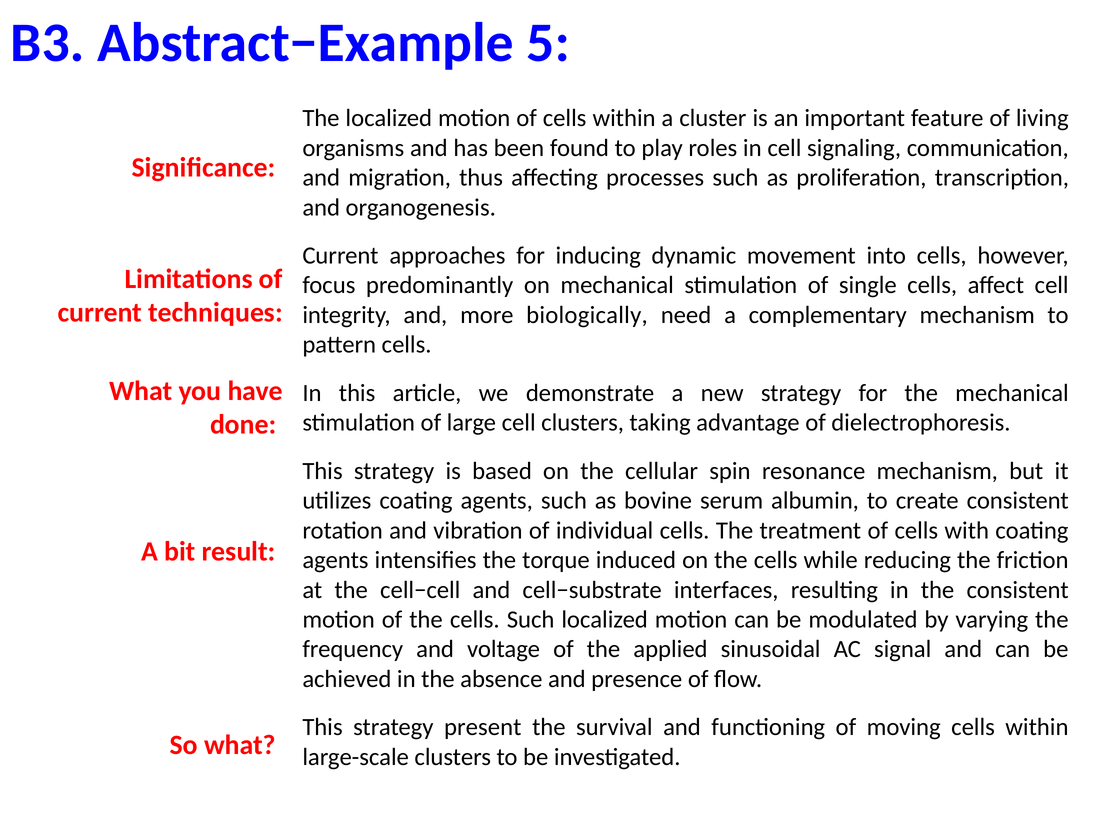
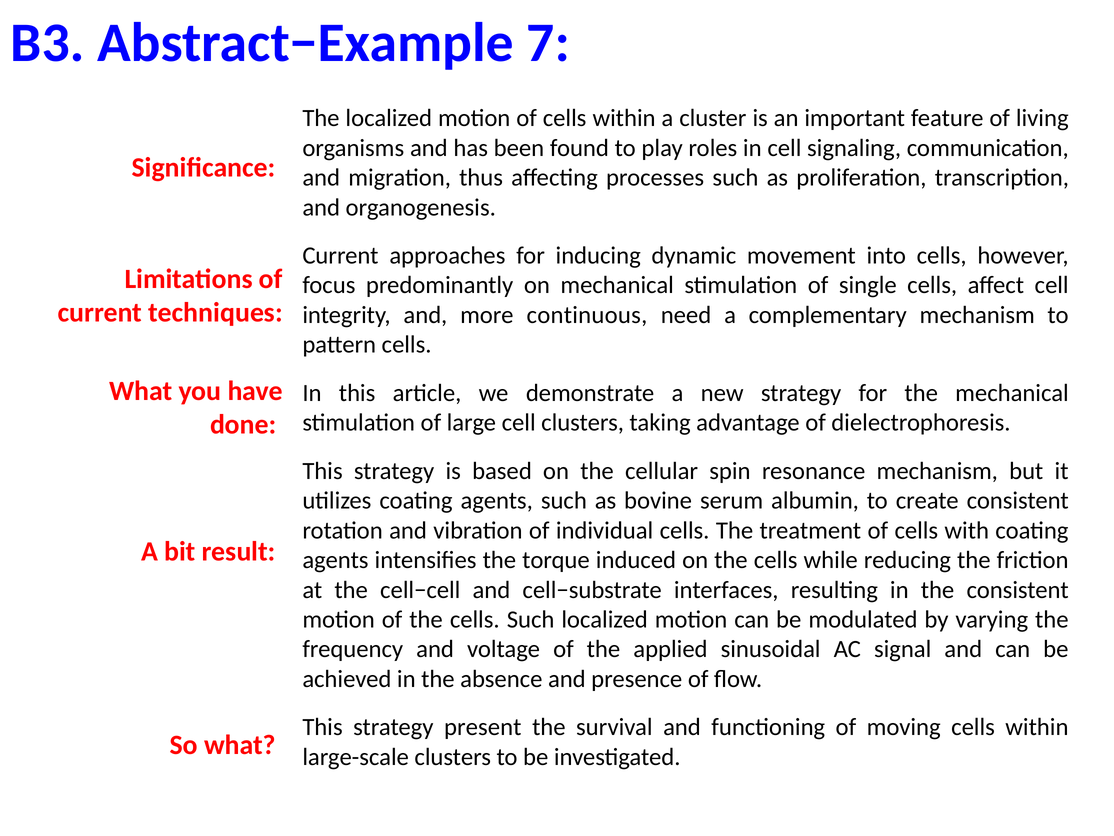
5: 5 -> 7 (548, 43)
biologically: biologically -> continuous (587, 315)
